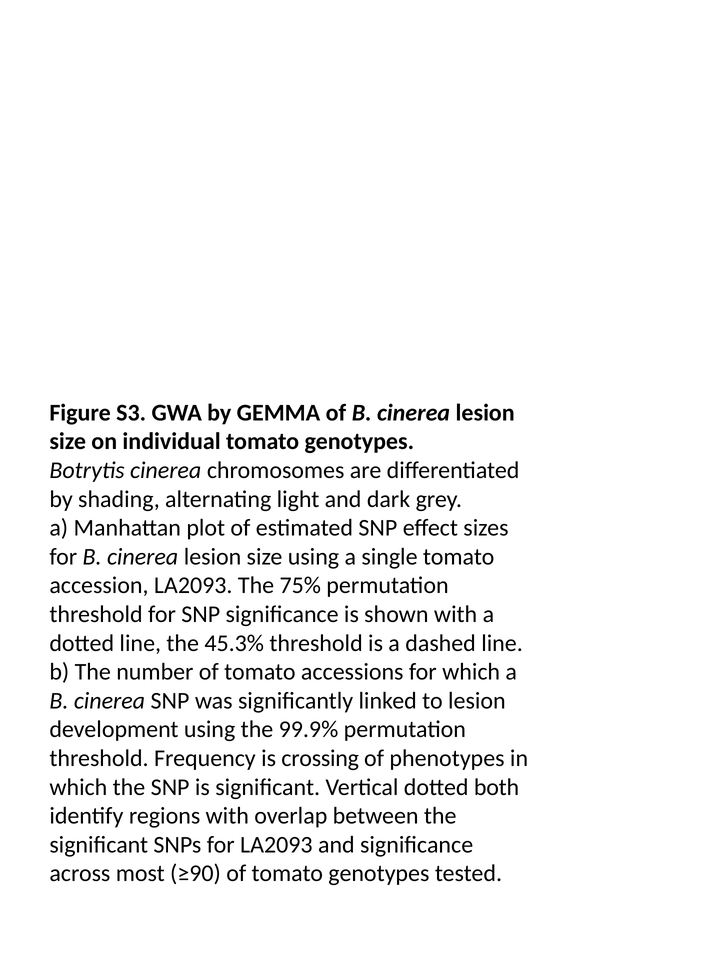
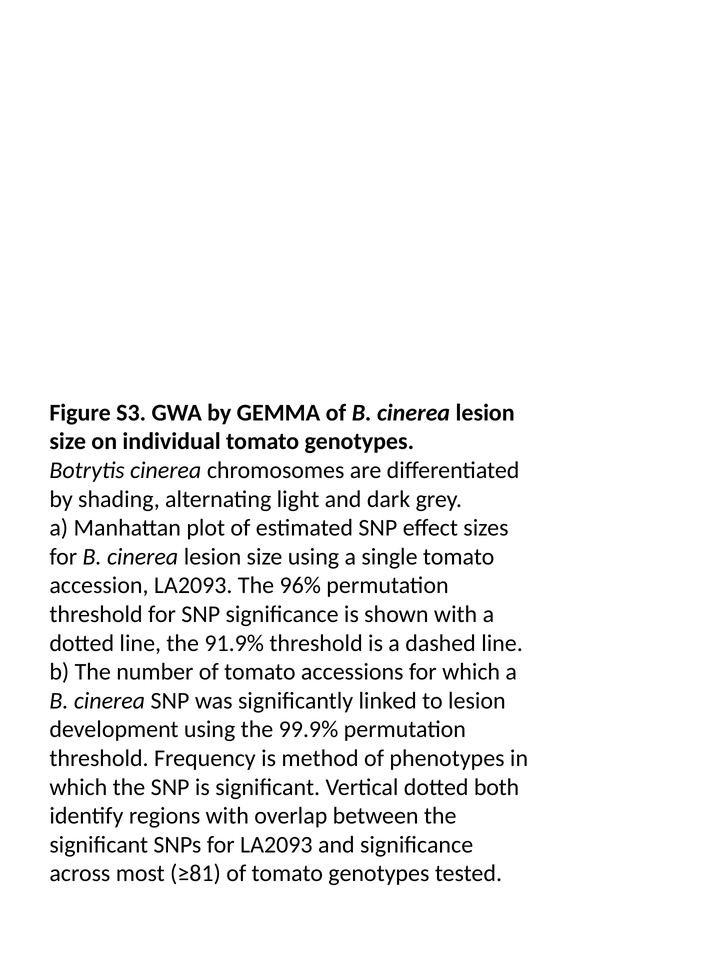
75%: 75% -> 96% (300, 586)
45.3%: 45.3% -> 91.9% (234, 643)
crossing: crossing -> method (320, 758)
≥90: ≥90 -> ≥81 (195, 874)
